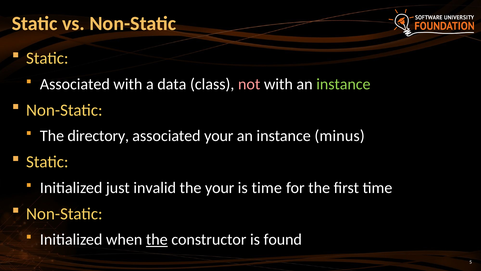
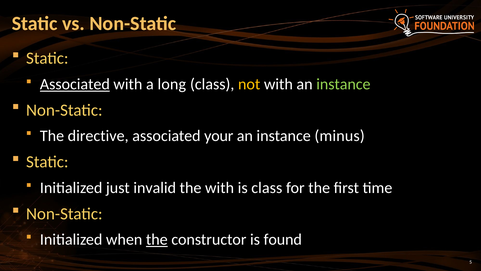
Associated underline: none -> present (75, 84)
data: data -> long (172, 84)
not colour: pink -> yellow (249, 84)
directory: directory -> directive (98, 136)
the your: your -> with (220, 188)
is time: time -> class (267, 188)
